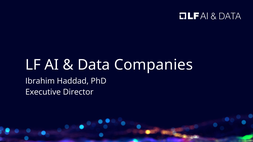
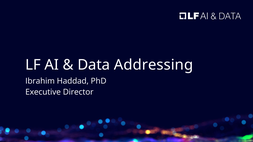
Companies: Companies -> Addressing (153, 65)
